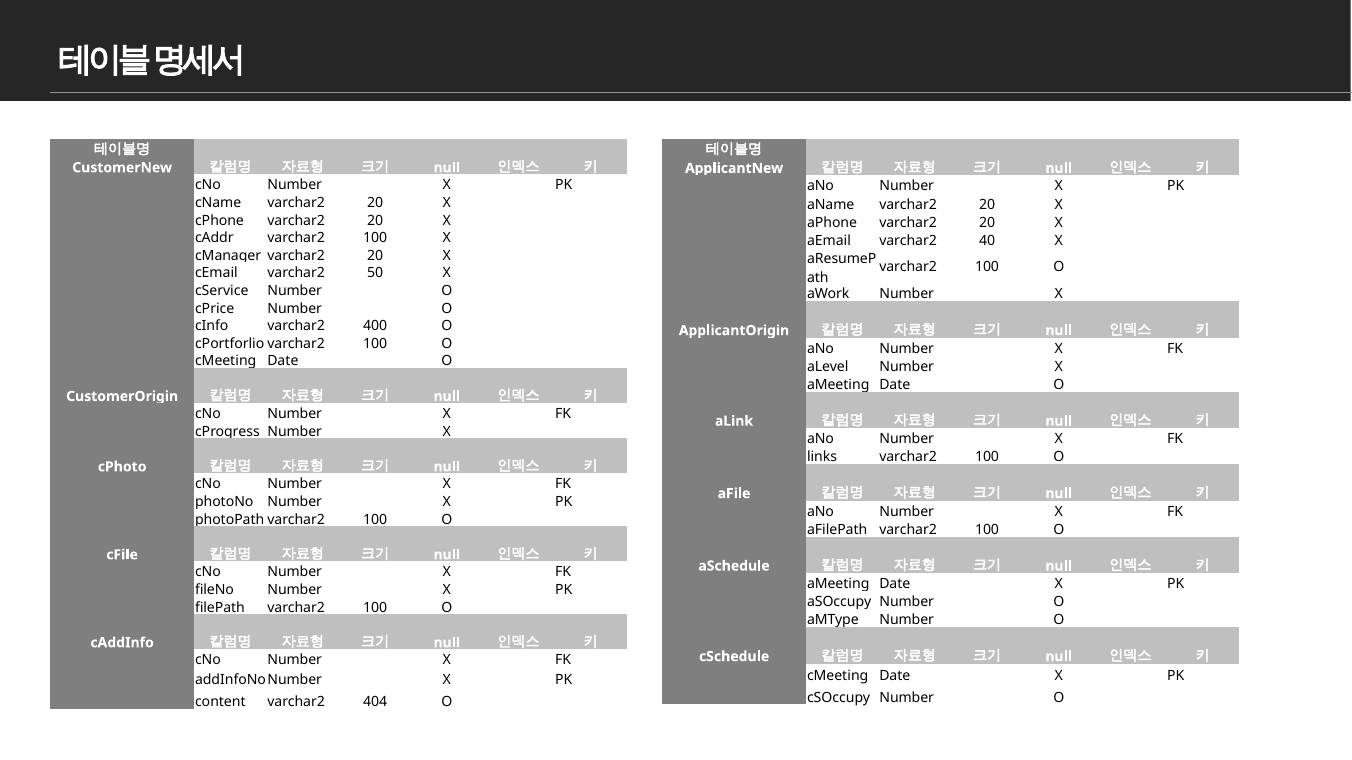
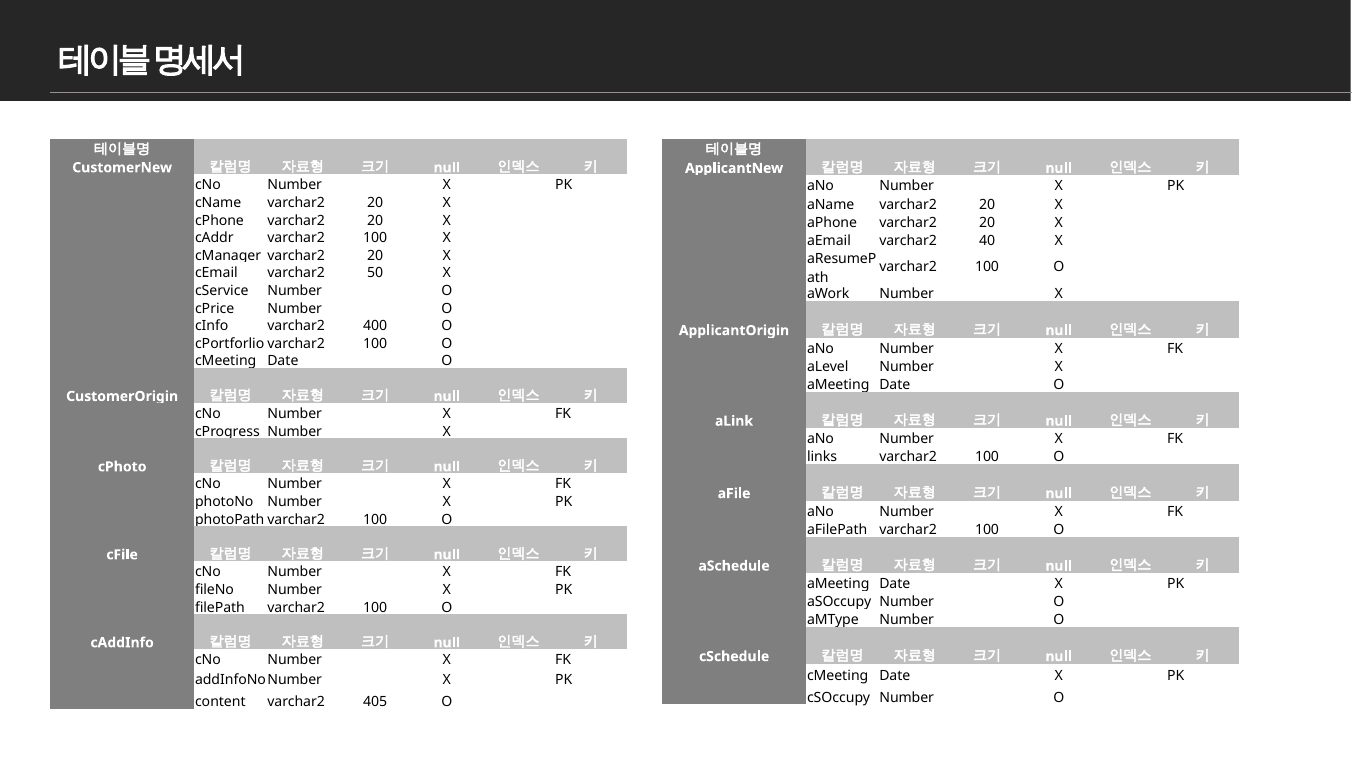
404: 404 -> 405 (375, 703)
